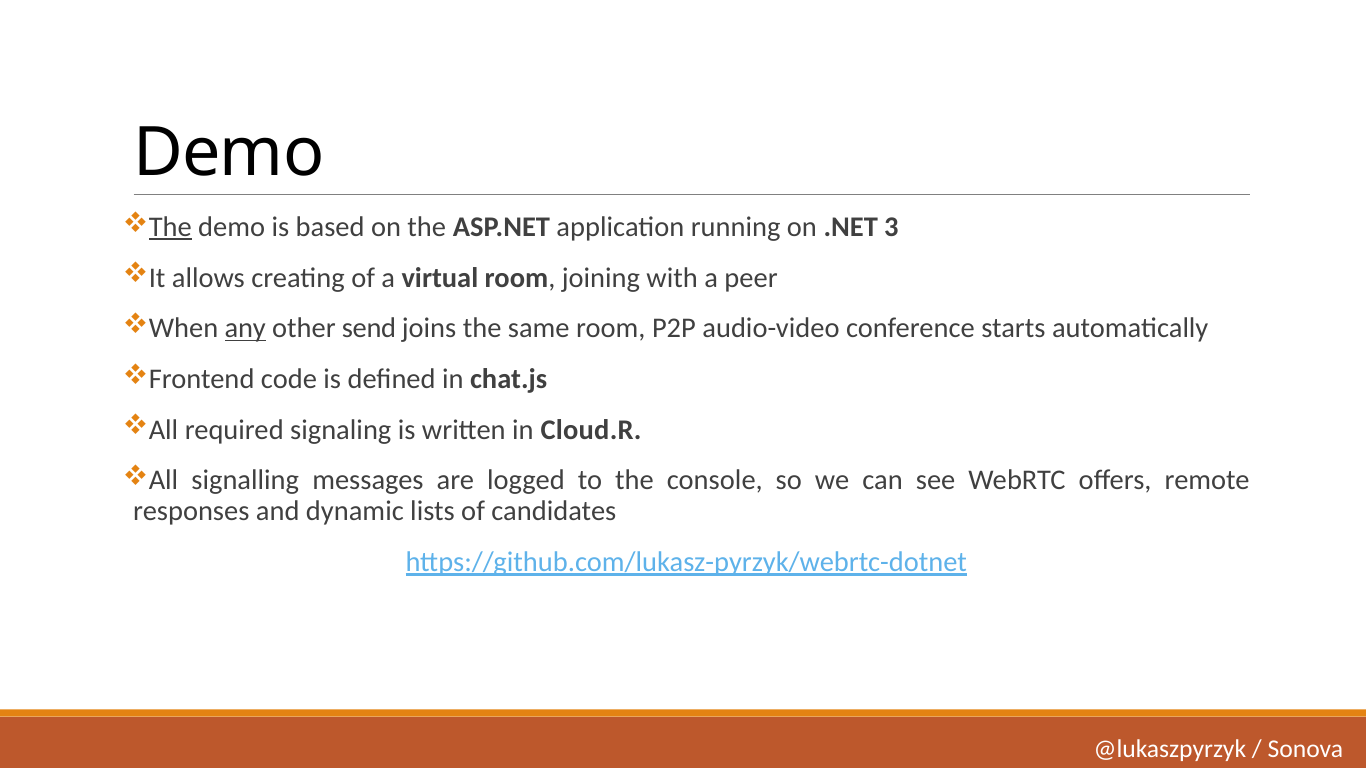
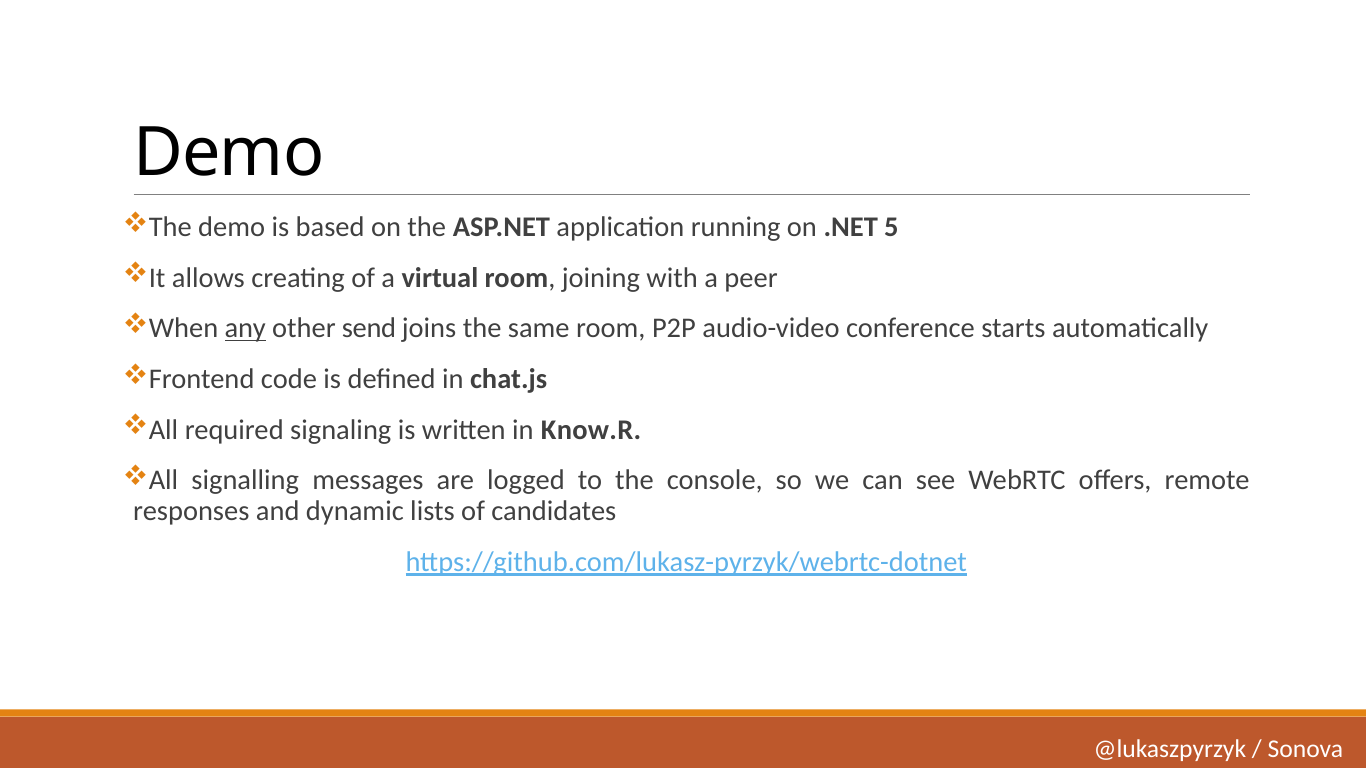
The underline: present -> none (170, 227)
3: 3 -> 5 (891, 227)
Cloud.R: Cloud.R -> Know.R (591, 430)
